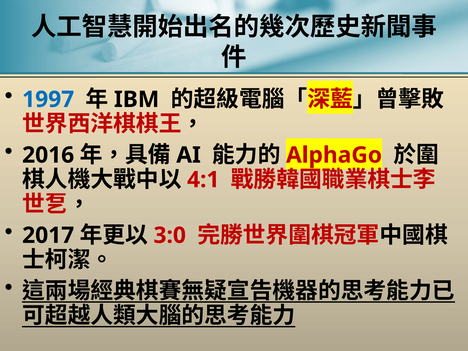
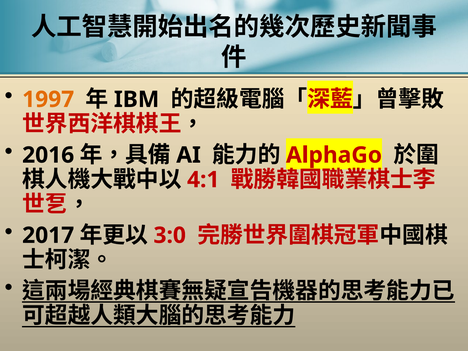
1997 colour: blue -> orange (48, 99)
